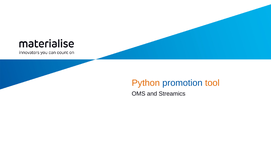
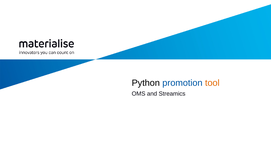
Python colour: orange -> black (146, 83)
